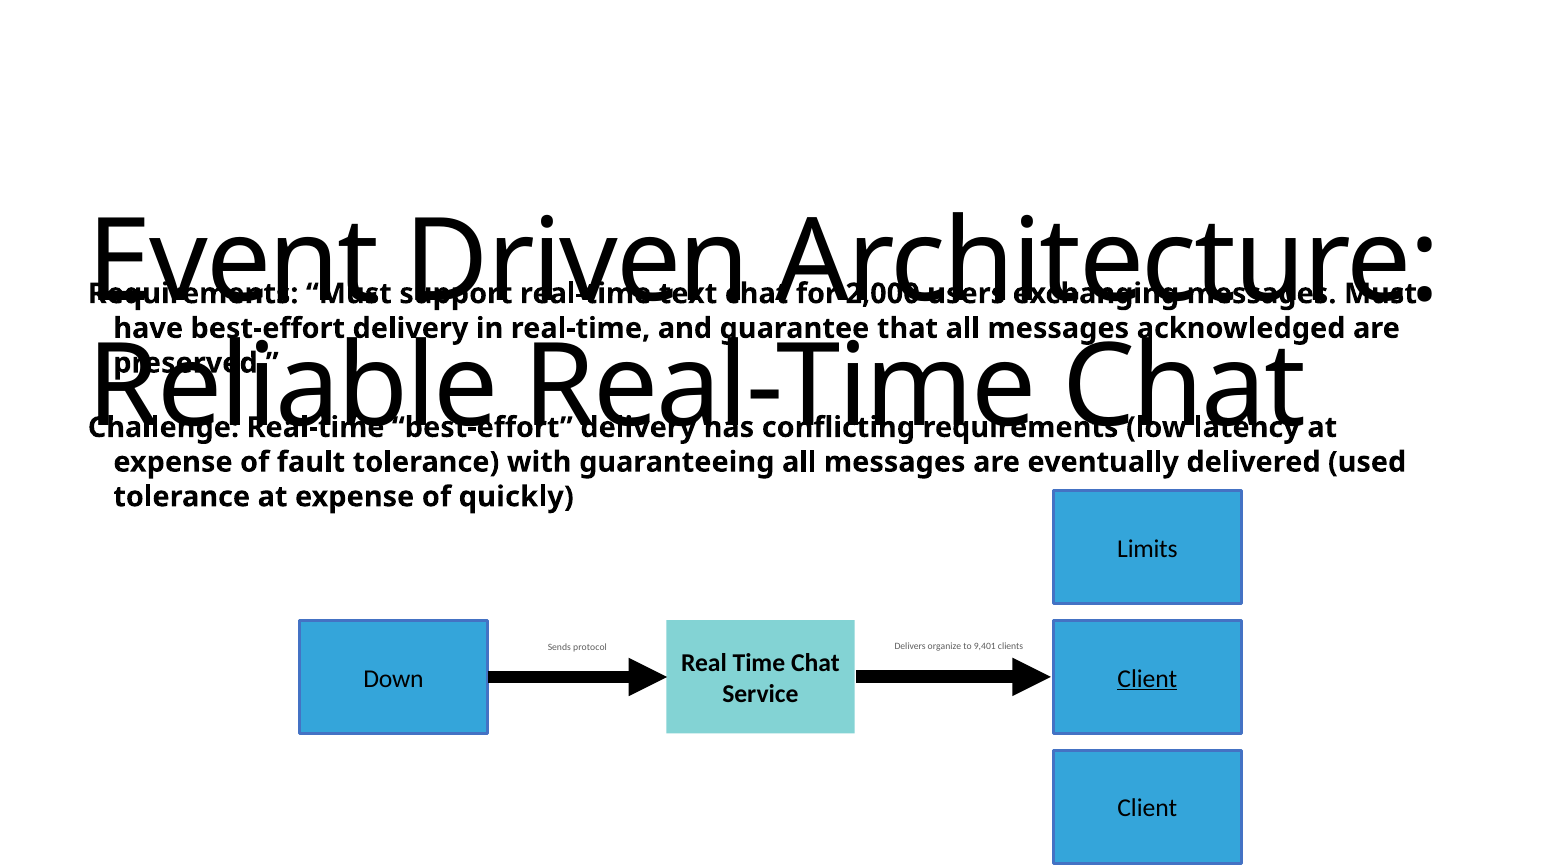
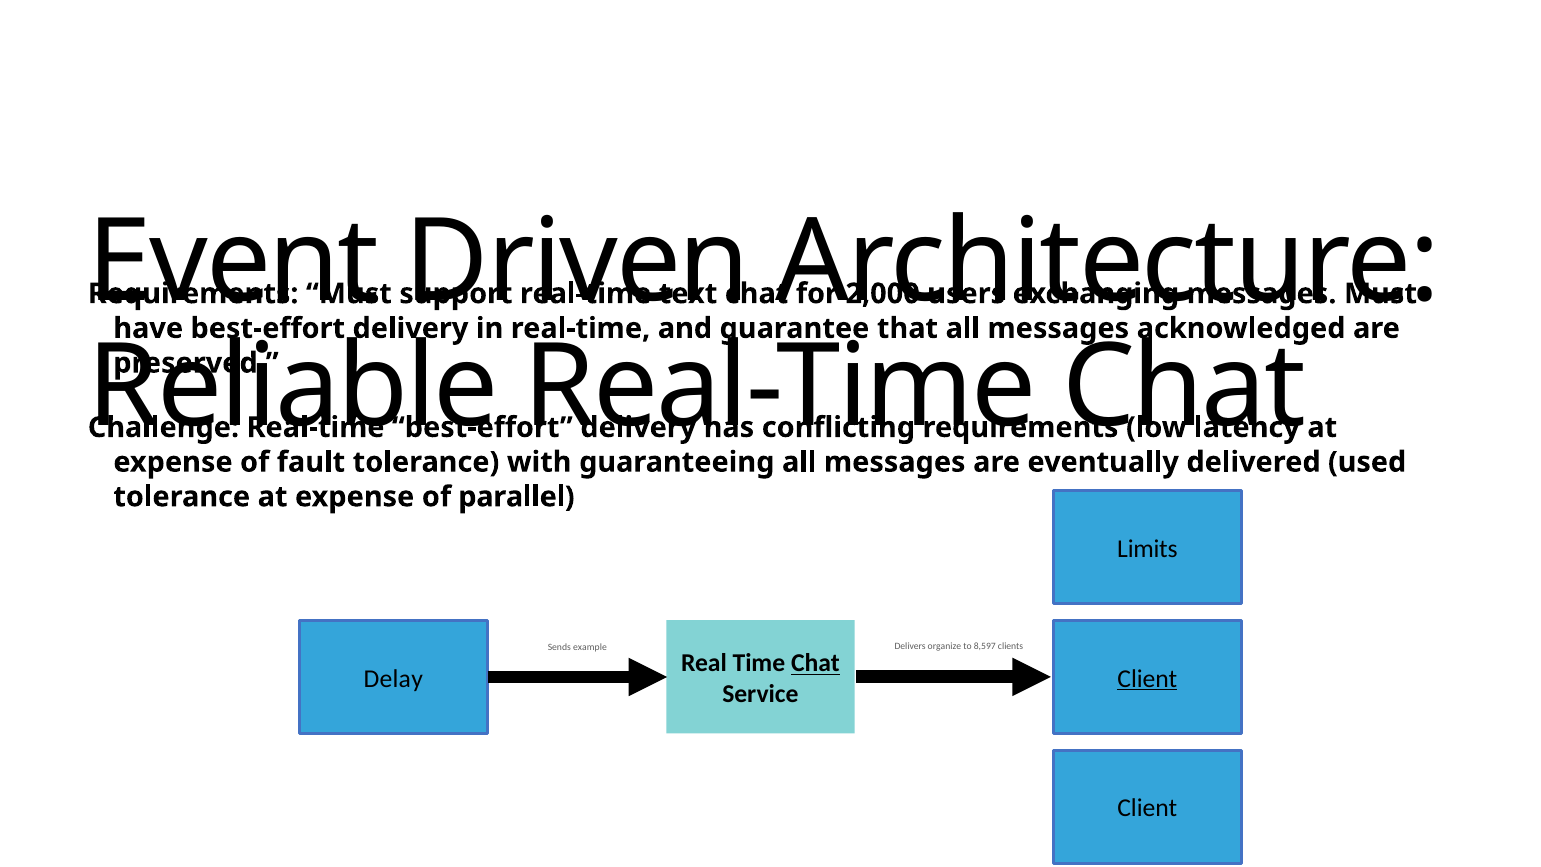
quickly: quickly -> parallel (516, 497)
protocol: protocol -> example (590, 647)
9,401: 9,401 -> 8,597 (985, 646)
Chat underline: none -> present (815, 663)
Down: Down -> Delay (393, 678)
